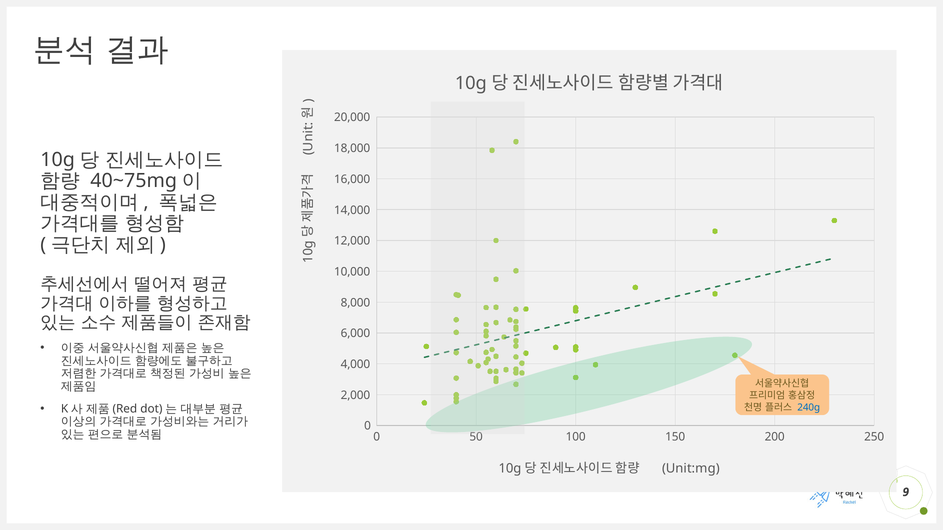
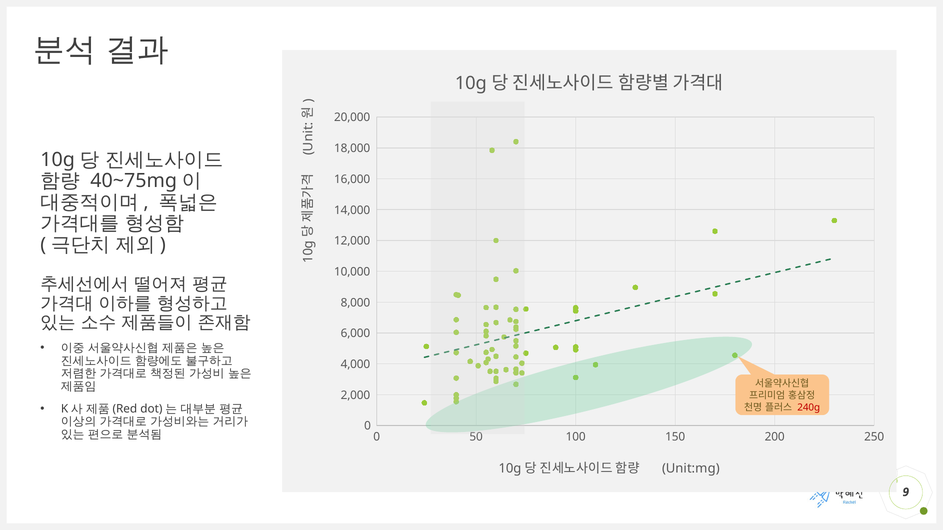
240g colour: blue -> red (809, 408)
